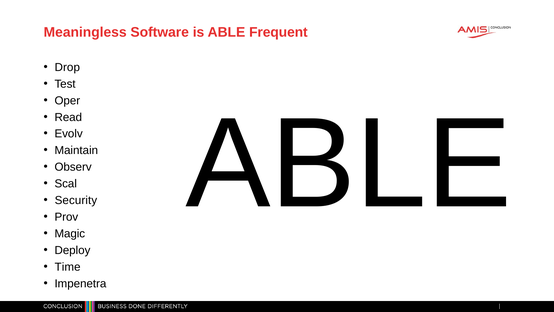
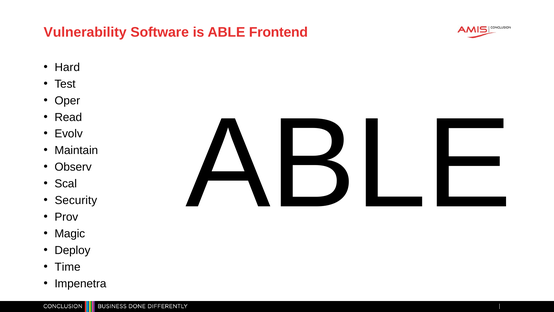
Meaningless: Meaningless -> Vulnerability (85, 32)
Frequent: Frequent -> Frontend (278, 32)
Drop: Drop -> Hard (67, 67)
